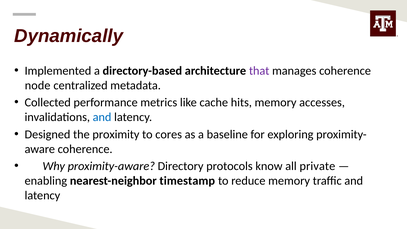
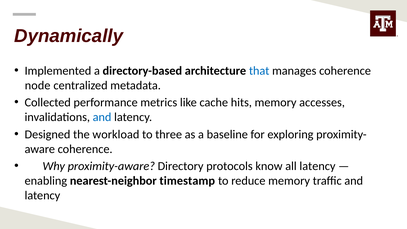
that colour: purple -> blue (259, 71)
proximity: proximity -> workload (116, 134)
cores: cores -> three (169, 134)
all private: private -> latency (317, 166)
